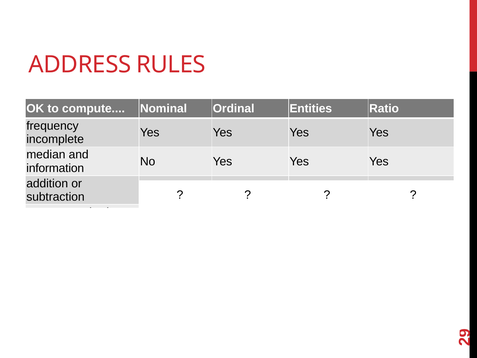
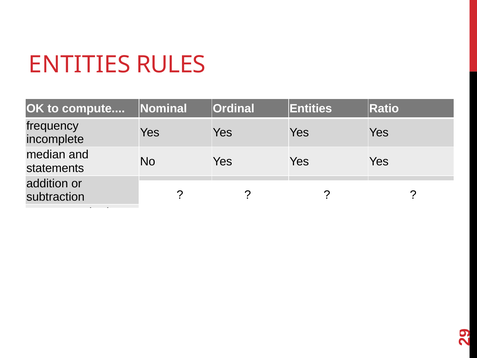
ADDRESS: ADDRESS -> ENTITIES (80, 64)
information: information -> statements (55, 168)
